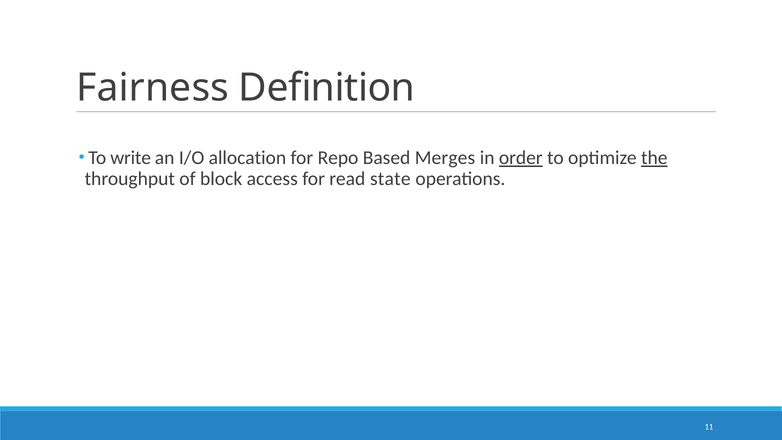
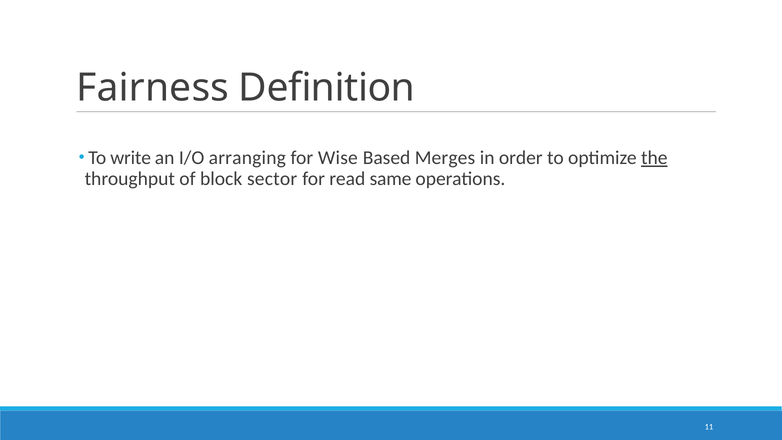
allocation: allocation -> arranging (247, 158)
Repo: Repo -> Wise (338, 158)
order underline: present -> none (521, 158)
access: access -> sector (272, 179)
state: state -> same (391, 179)
